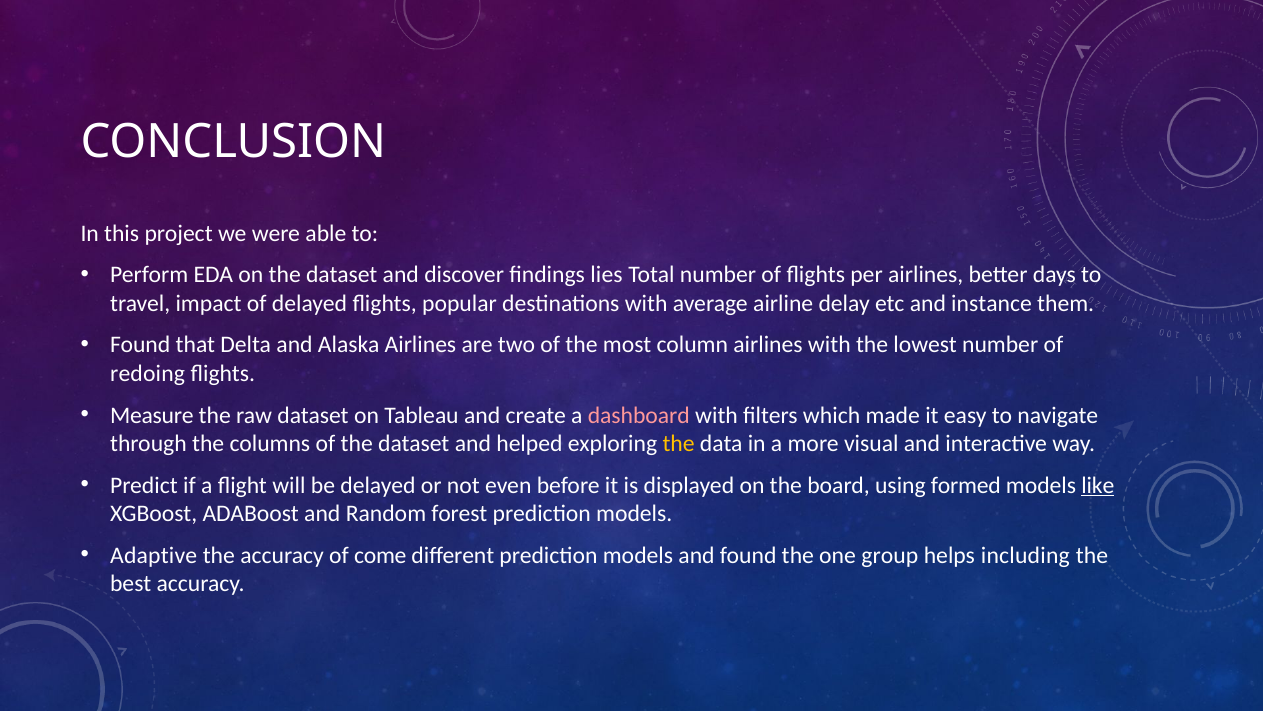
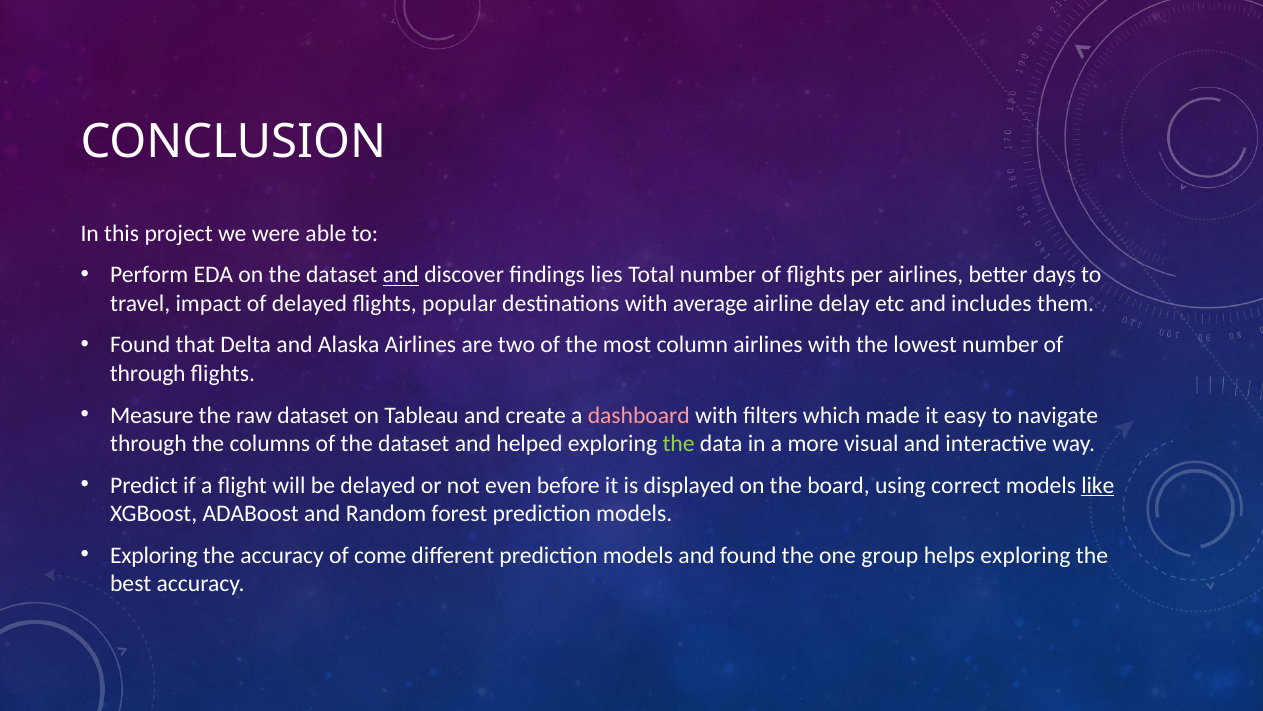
and underline: none -> present (401, 275)
instance: instance -> includes (991, 303)
redoing: redoing -> through (148, 373)
the colour: yellow -> light green (679, 443)
formed: formed -> correct (966, 485)
Adaptive: Adaptive -> Exploring (154, 555)
helps including: including -> exploring (1025, 555)
